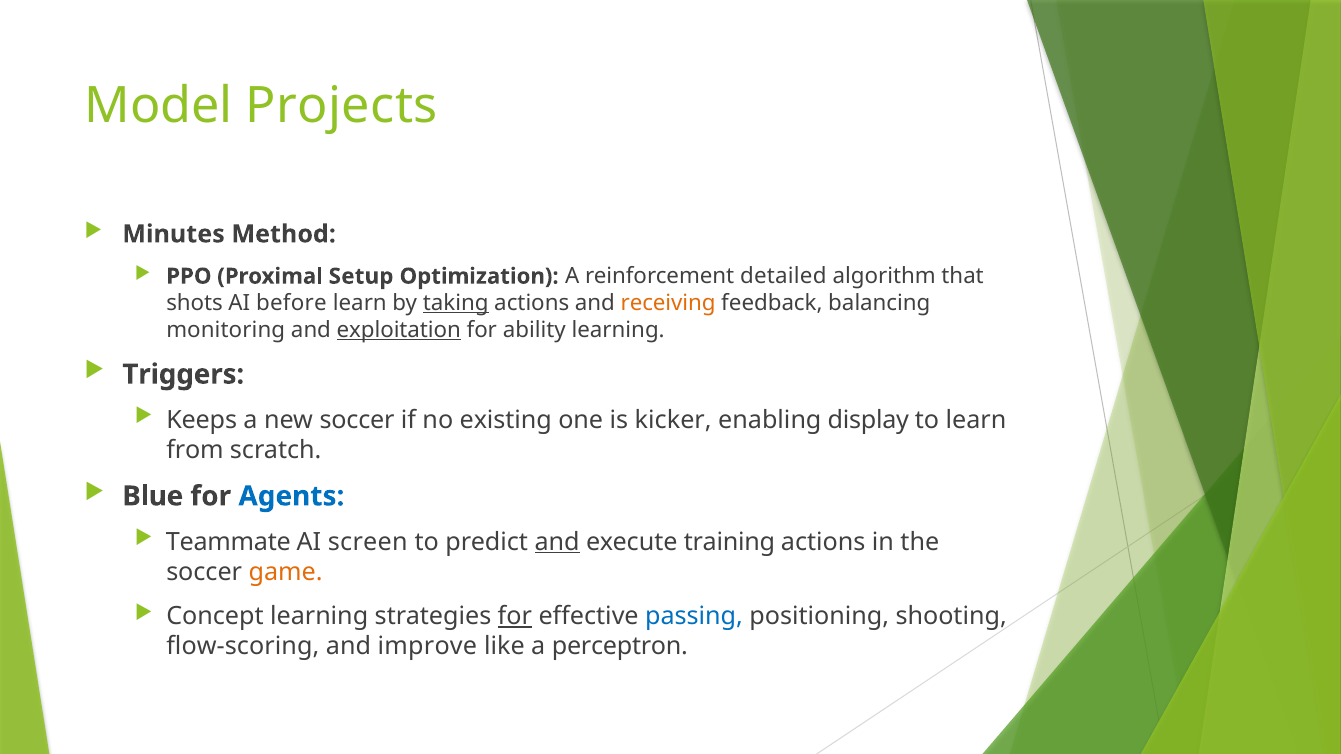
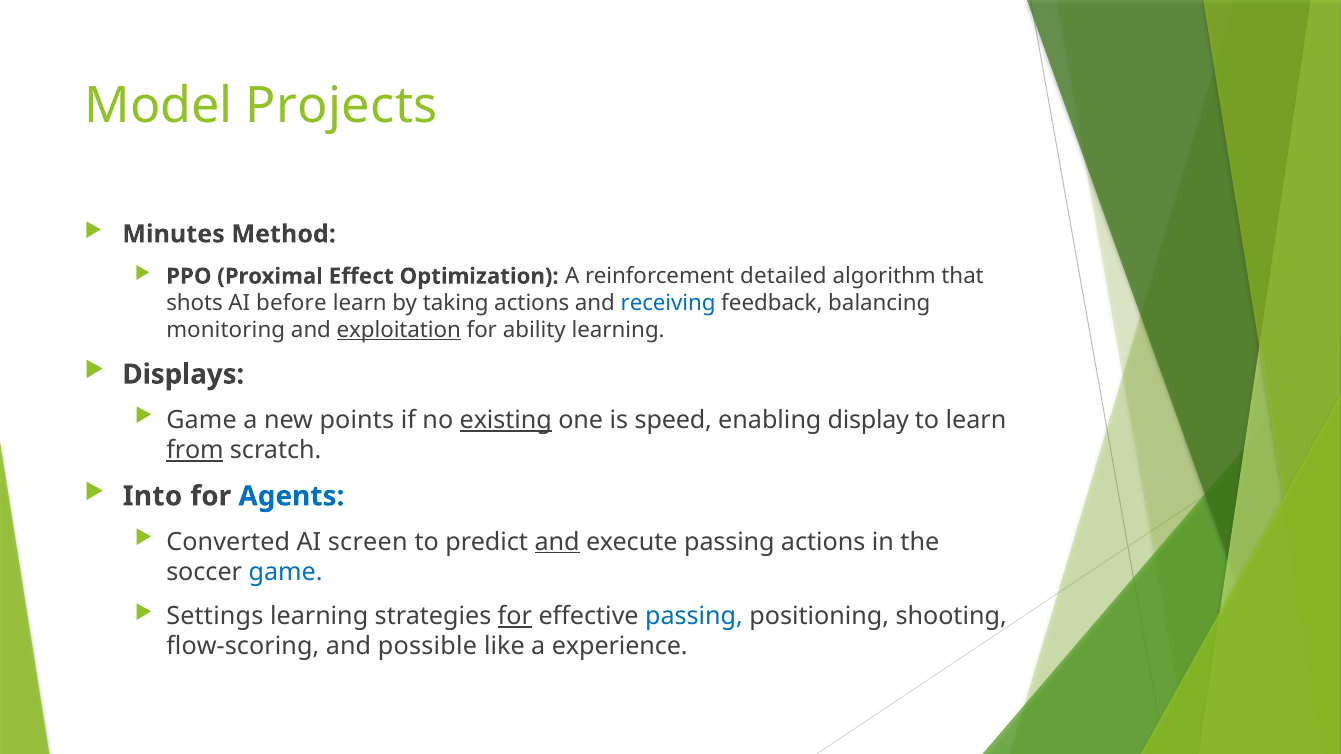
Setup: Setup -> Effect (361, 276)
taking underline: present -> none (456, 303)
receiving colour: orange -> blue (668, 303)
Triggers: Triggers -> Displays (183, 375)
Keeps: Keeps -> Game (202, 420)
new soccer: soccer -> points (357, 420)
existing underline: none -> present (506, 420)
kicker: kicker -> speed (673, 420)
from underline: none -> present (195, 450)
Blue: Blue -> Into (153, 496)
Teammate: Teammate -> Converted (228, 542)
execute training: training -> passing (729, 542)
game colour: orange -> blue (286, 572)
Concept: Concept -> Settings (215, 616)
improve: improve -> possible (427, 647)
perceptron: perceptron -> experience (620, 647)
